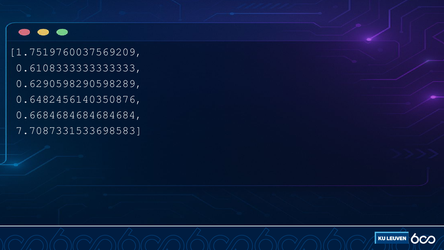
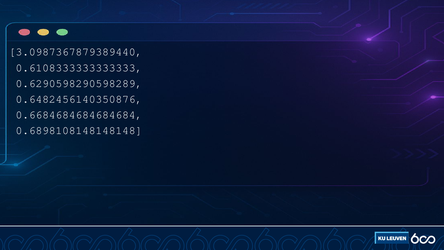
1.7519760037569209: 1.7519760037569209 -> 3.0987367879389440 (76, 52)
7.7087331533698583: 7.7087331533698583 -> 0.6898108148148148 (79, 131)
